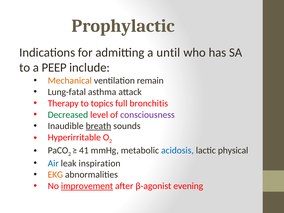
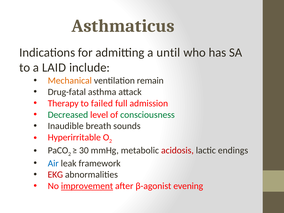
Prophylactic: Prophylactic -> Asthmaticus (123, 26)
PEEP: PEEP -> LAID (54, 68)
Lung-fatal: Lung-fatal -> Drug-fatal (67, 92)
topics: topics -> failed (102, 103)
bronchitis: bronchitis -> admission (149, 103)
consciousness colour: purple -> green (147, 115)
breath underline: present -> none (98, 126)
41: 41 -> 30 (84, 150)
acidosis colour: blue -> red (177, 150)
physical: physical -> endings (233, 150)
inspiration: inspiration -> framework (100, 163)
EKG colour: orange -> red (55, 175)
